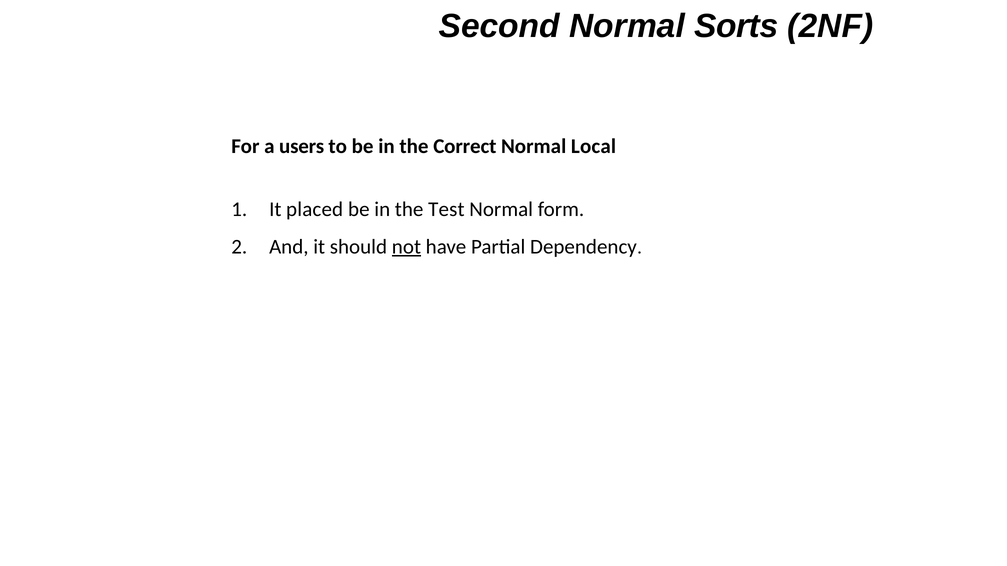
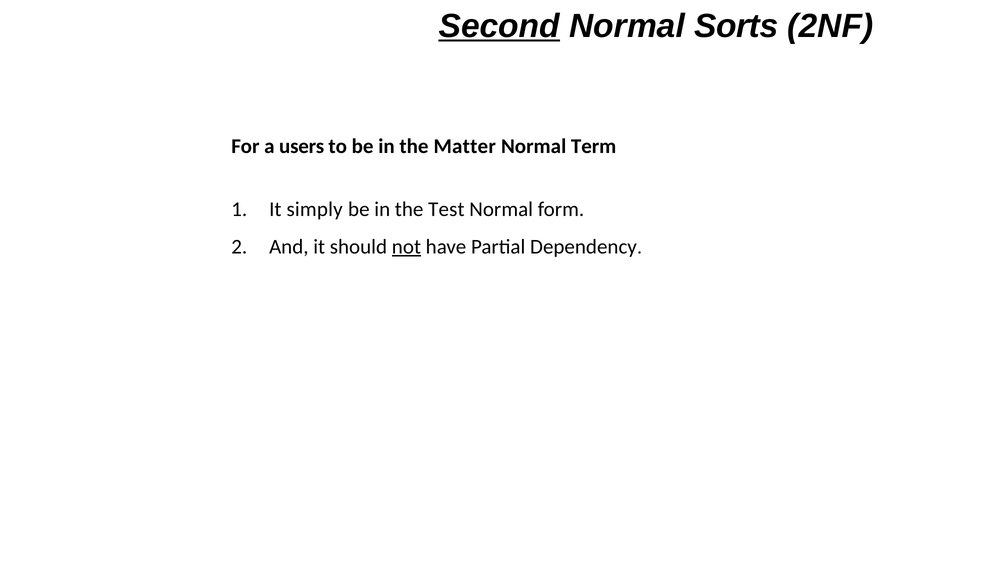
Second underline: none -> present (499, 26)
Correct: Correct -> Matter (465, 146)
Local: Local -> Term (594, 146)
placed: placed -> simply (315, 209)
